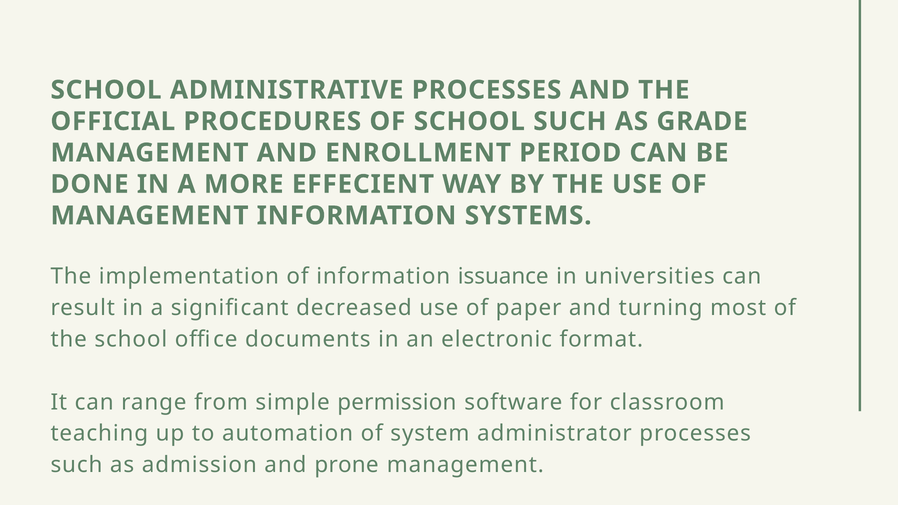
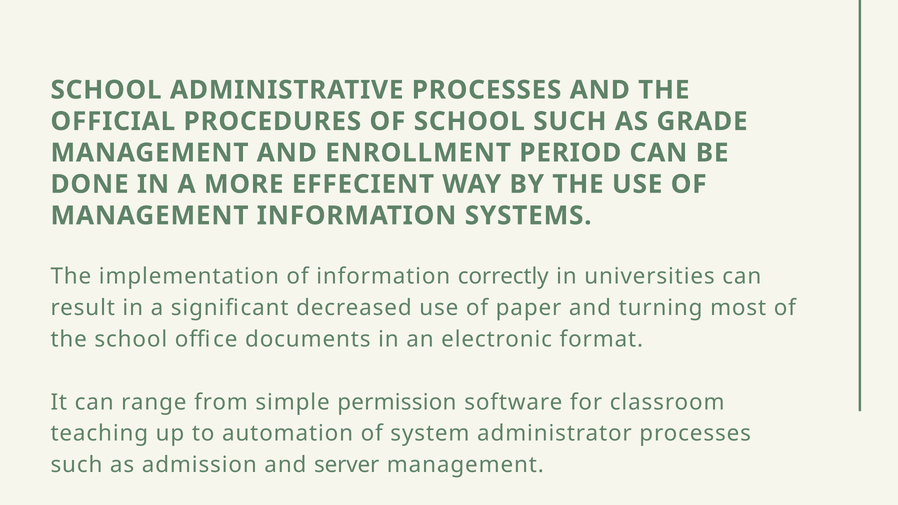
issuance: issuance -> correctly (503, 277)
prone: prone -> server (347, 465)
